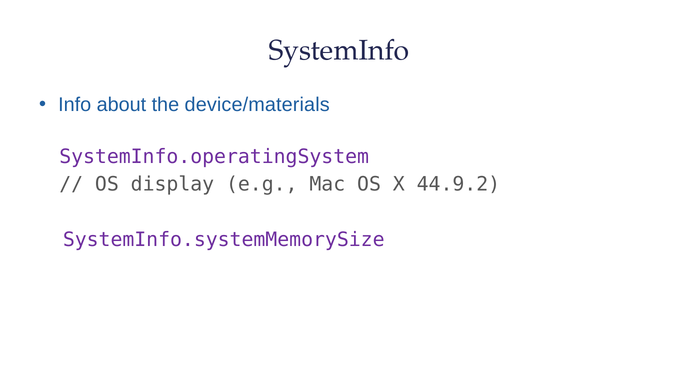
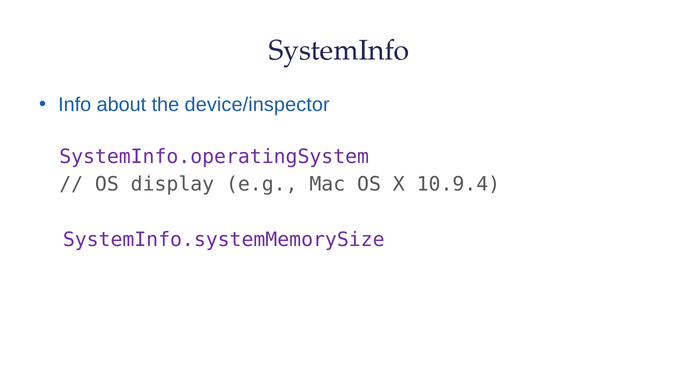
device/materials: device/materials -> device/inspector (257, 105)
44.9.2: 44.9.2 -> 10.9.4 (458, 184)
